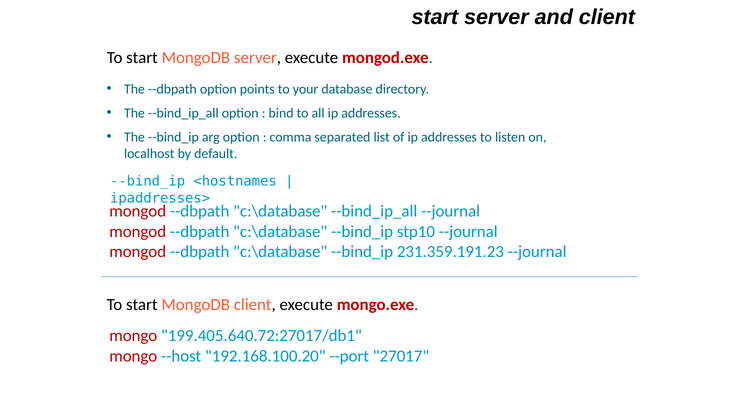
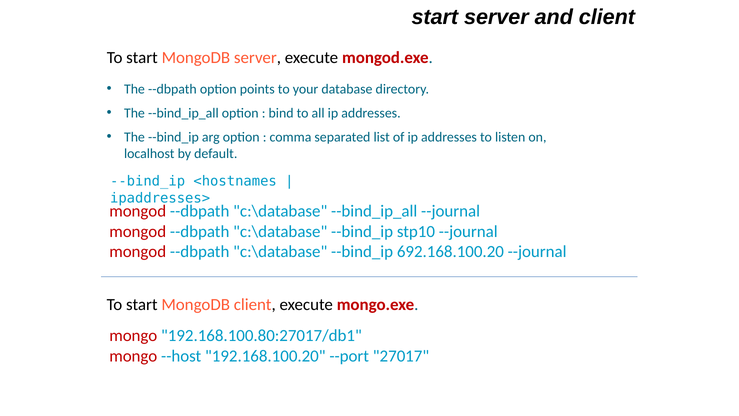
231.359.191.23: 231.359.191.23 -> 692.168.100.20 (450, 252)
199.405.640.72:27017/db1: 199.405.640.72:27017/db1 -> 192.168.100.80:27017/db1 (261, 336)
